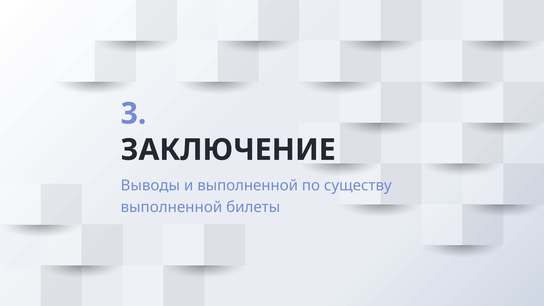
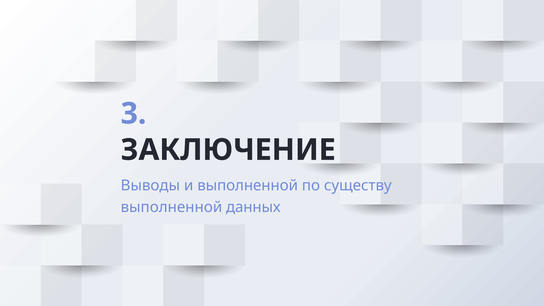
билеты: билеты -> данных (253, 207)
